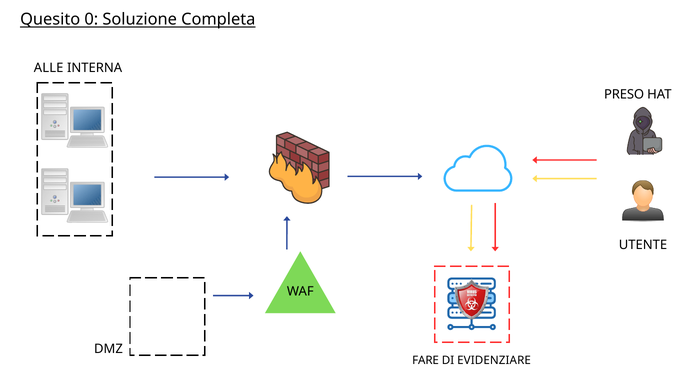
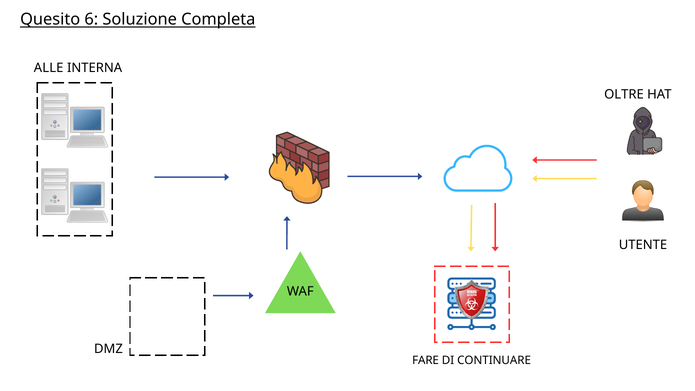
0: 0 -> 6 (91, 20)
PRESO: PRESO -> OLTRE (624, 95)
EVIDENZIARE: EVIDENZIARE -> CONTINUARE (494, 360)
